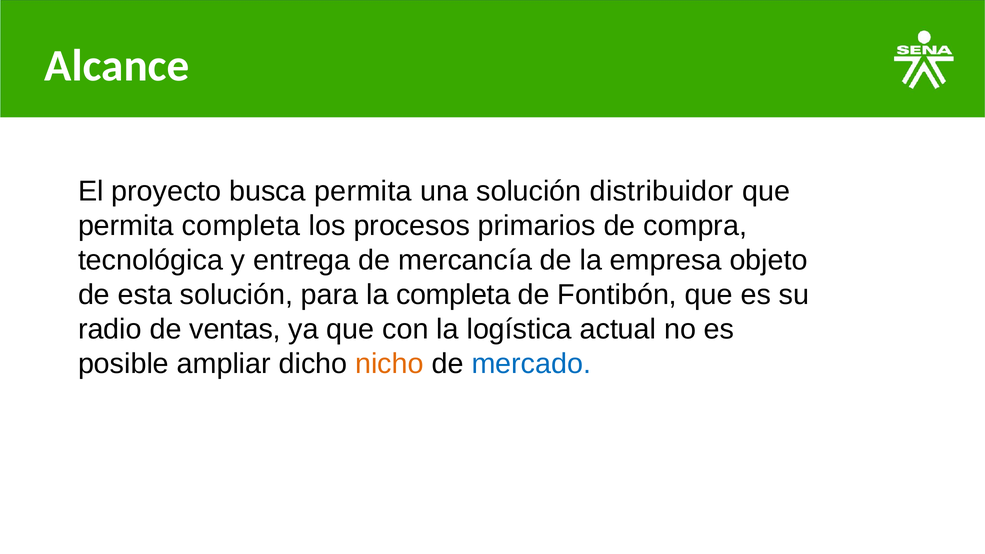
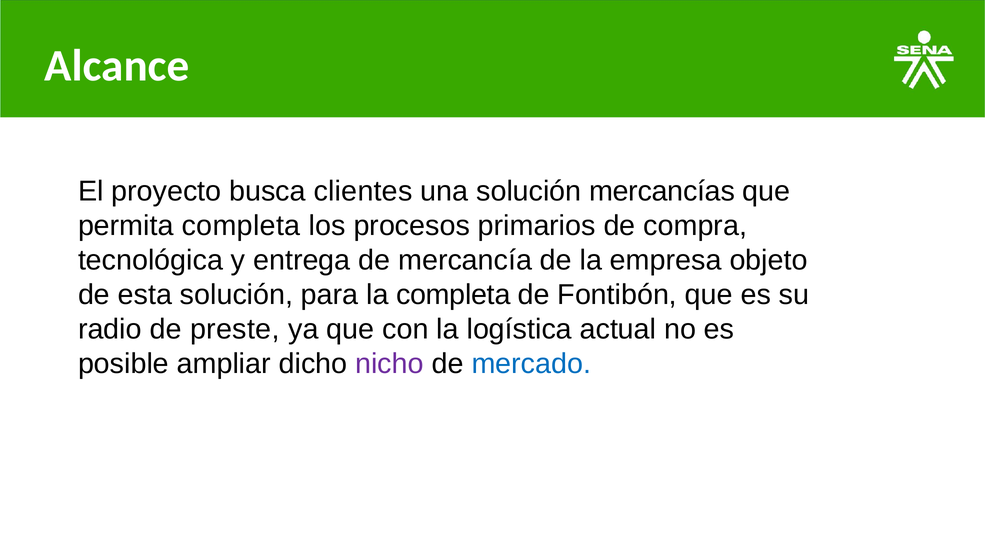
busca permita: permita -> clientes (363, 191)
distribuidor: distribuidor -> mercancías (662, 191)
ventas: ventas -> preste (235, 329)
nicho colour: orange -> purple (389, 364)
